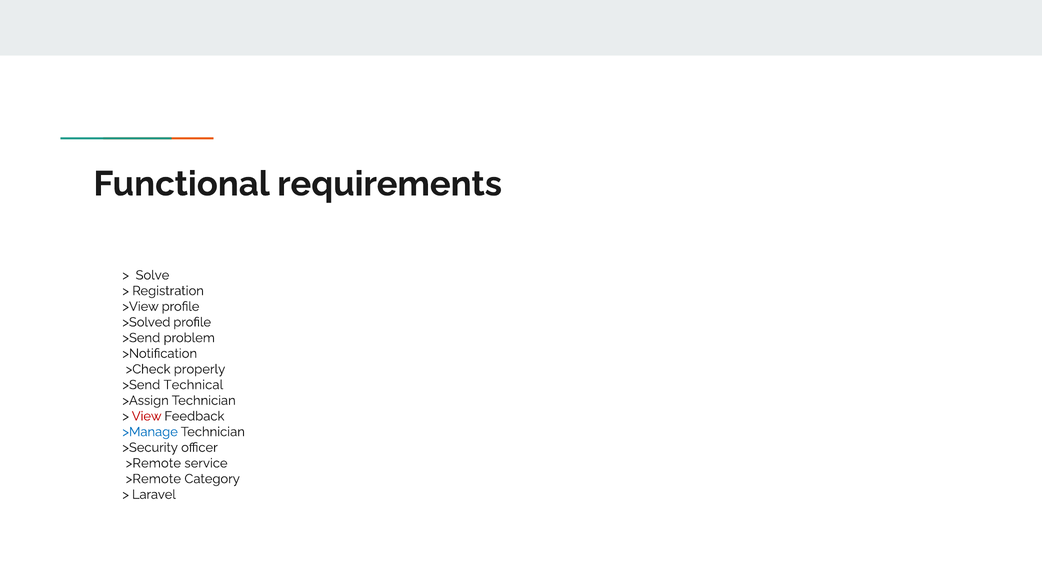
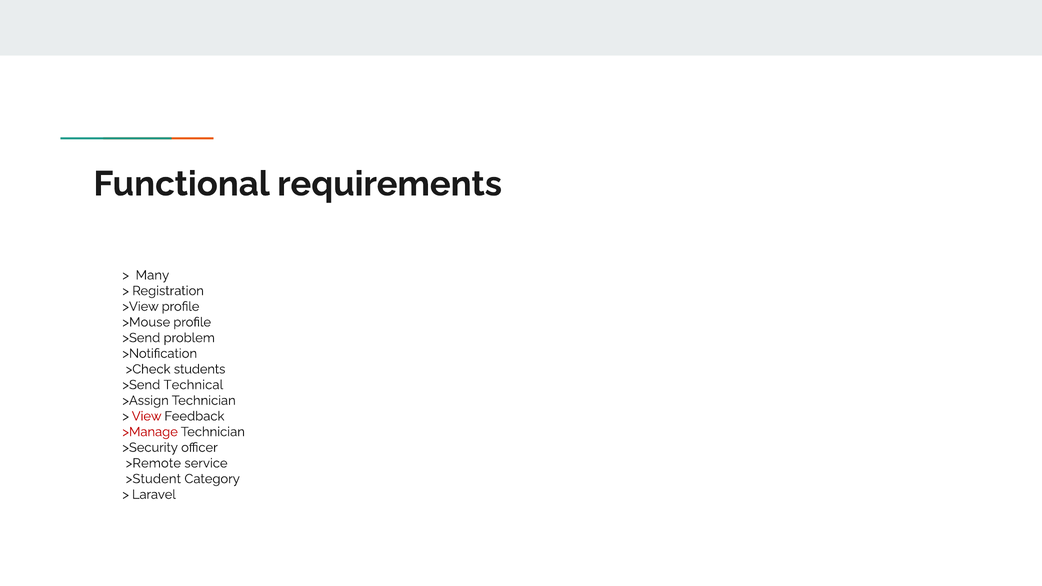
Solve: Solve -> Many (152, 275)
>Solved: >Solved -> >Mouse (146, 322)
properly: properly -> students (200, 369)
>Manage colour: blue -> red (150, 432)
>Remote: >Remote -> >Student (153, 479)
